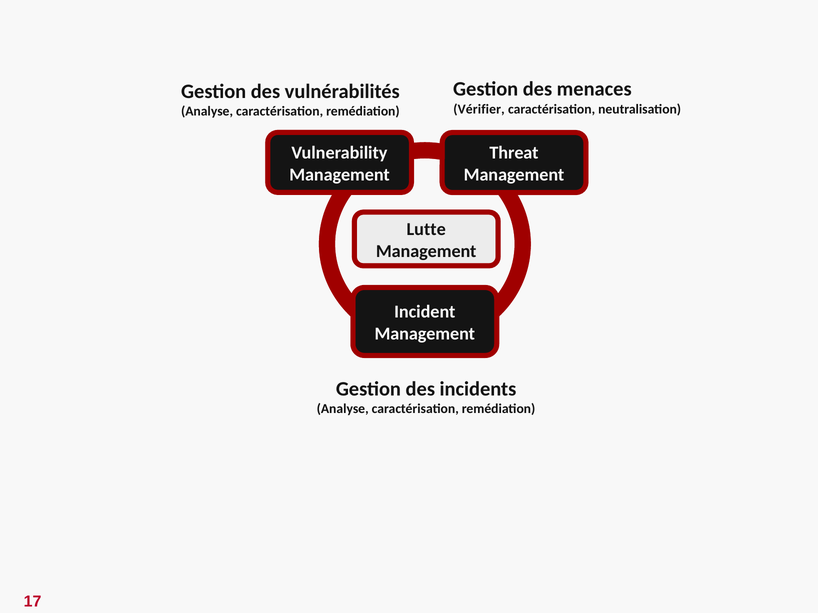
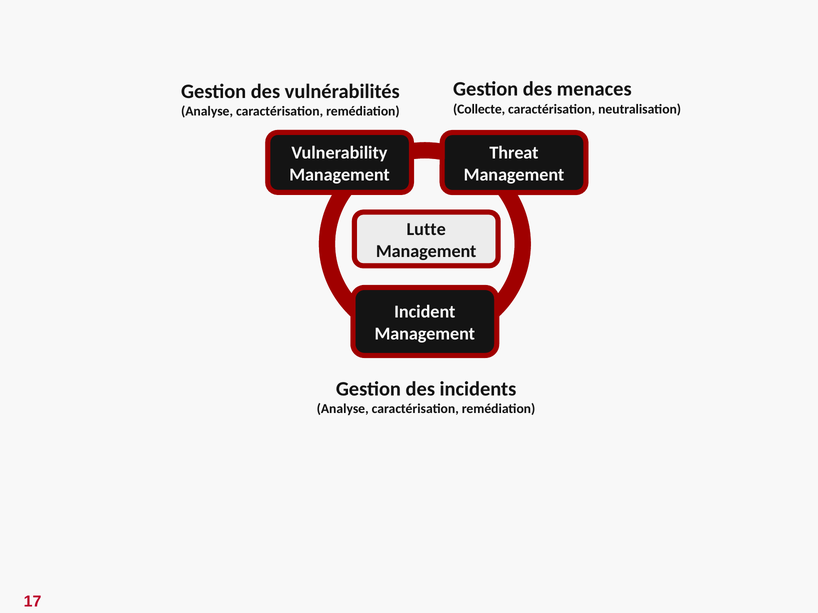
Vérifier: Vérifier -> Collecte (479, 109)
